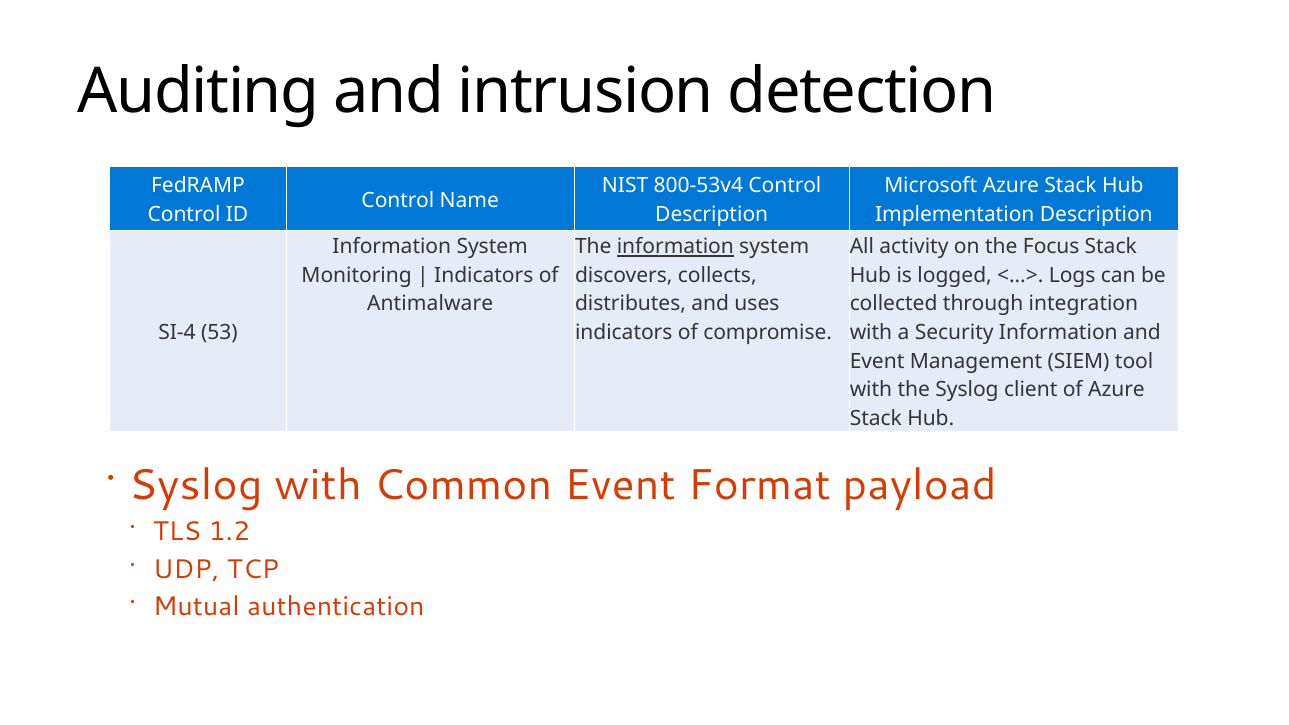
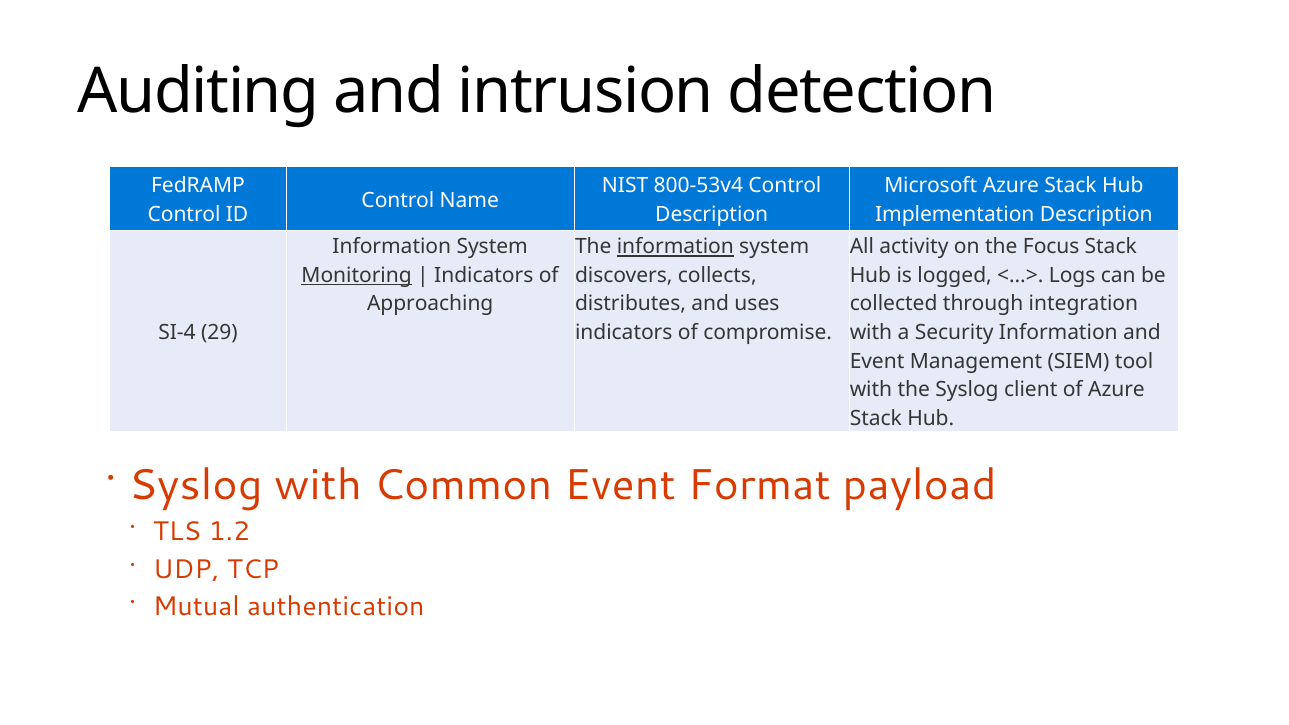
Monitoring underline: none -> present (357, 275)
Antimalware: Antimalware -> Approaching (430, 304)
53: 53 -> 29 (219, 333)
